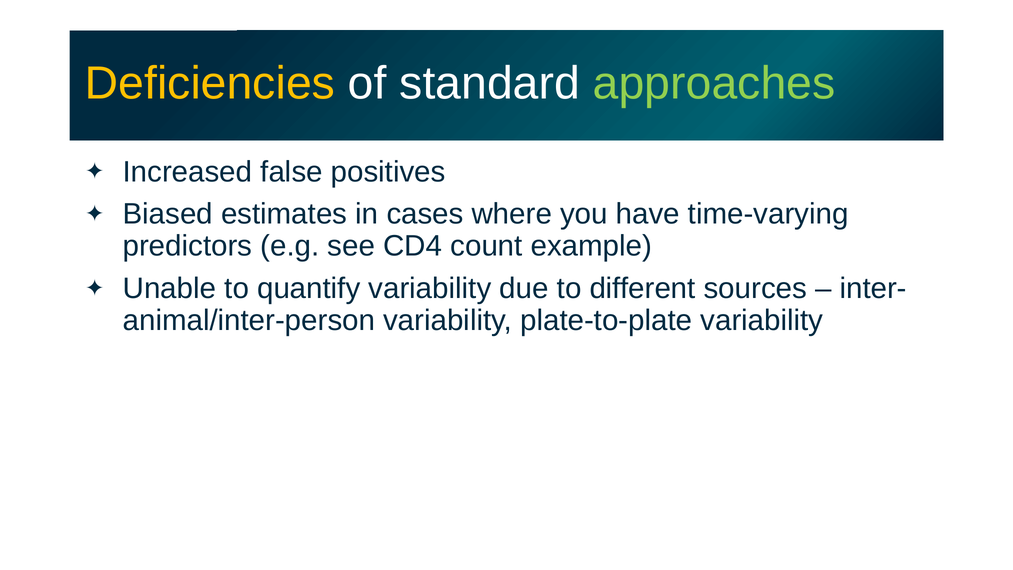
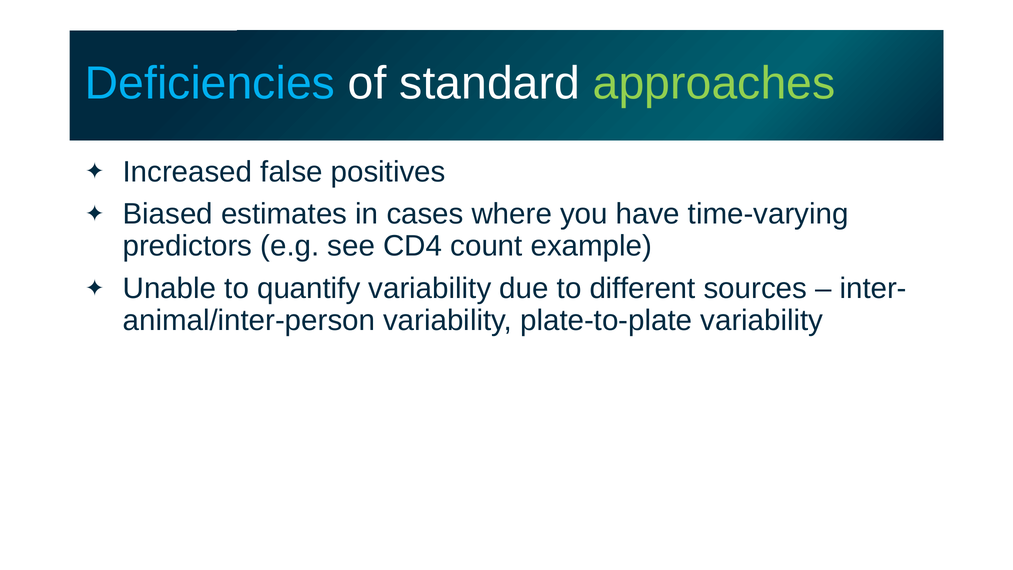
Deficiencies colour: yellow -> light blue (210, 83)
